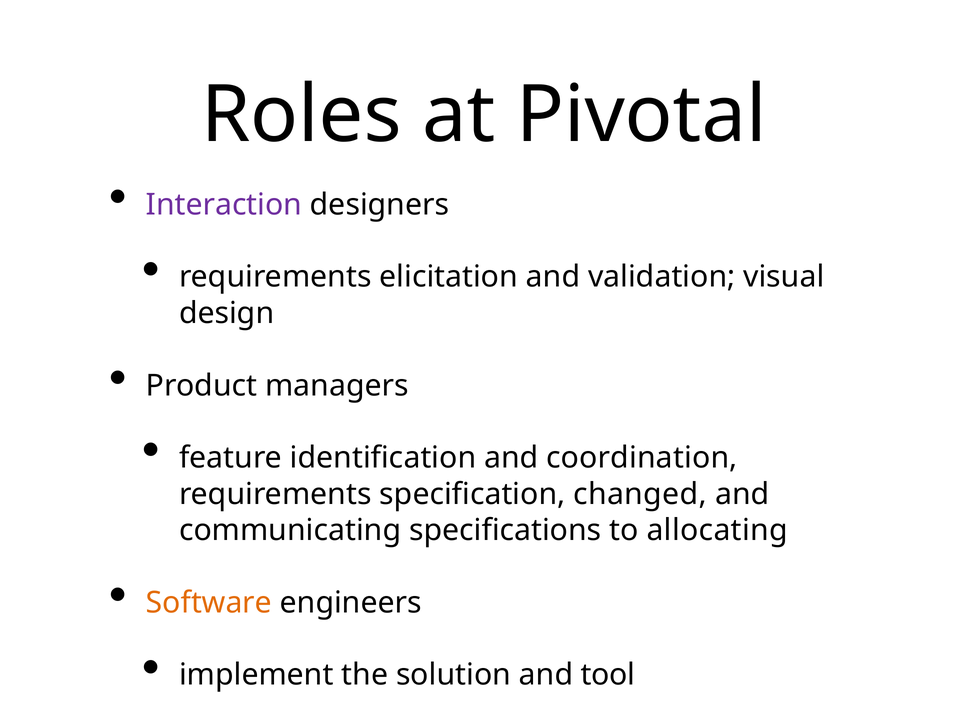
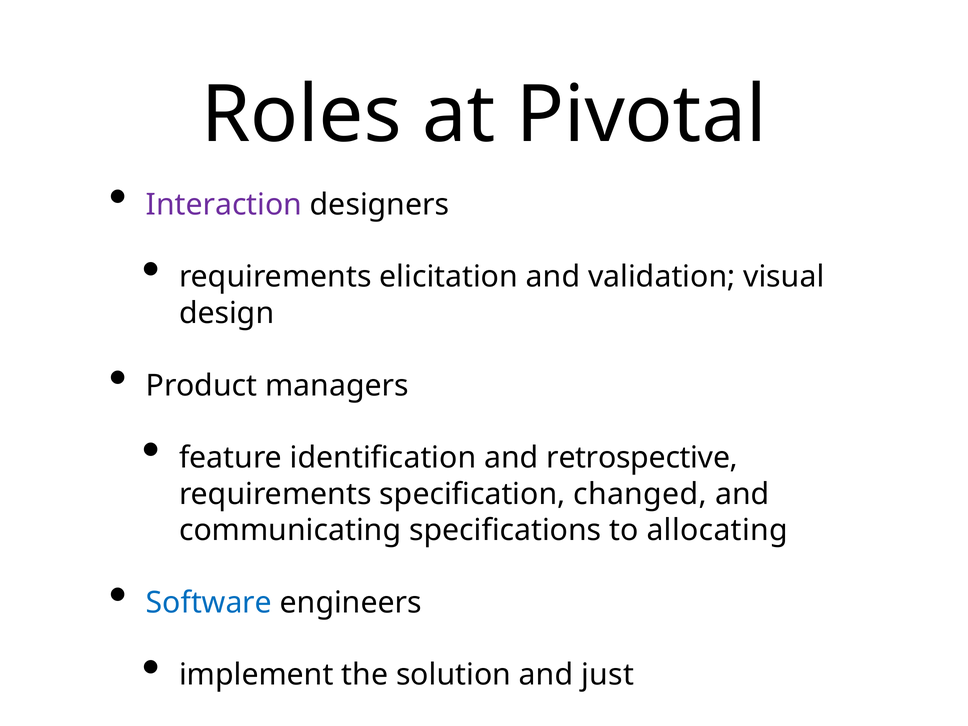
coordination: coordination -> retrospective (642, 458)
Software colour: orange -> blue (209, 603)
tool: tool -> just (608, 675)
